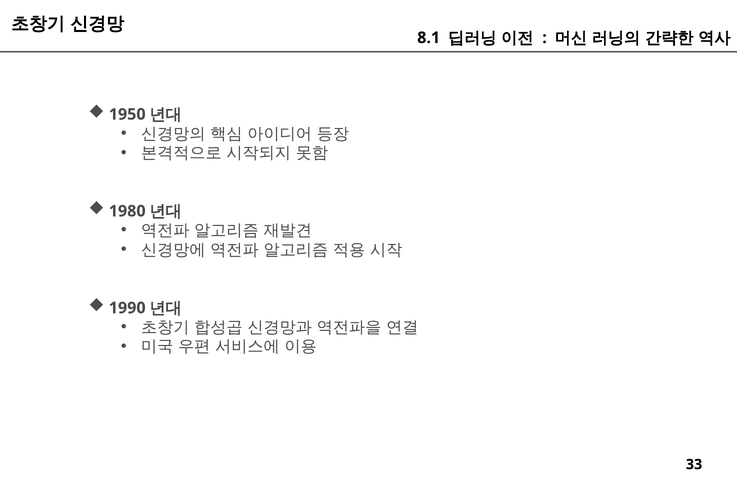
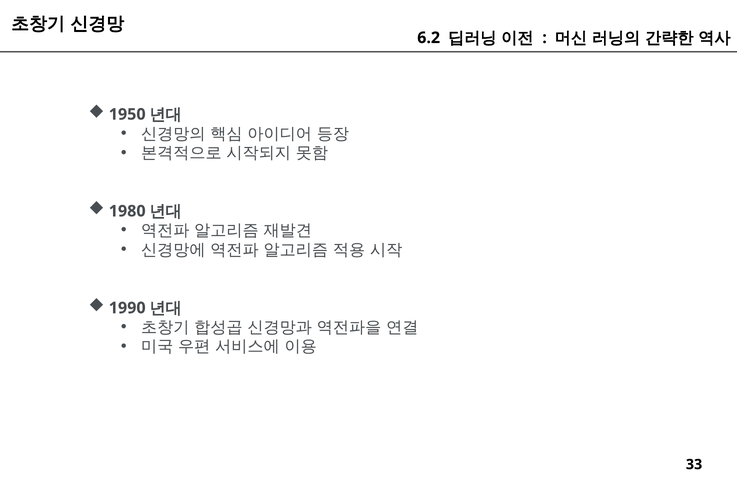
8.1: 8.1 -> 6.2 (429, 38)
